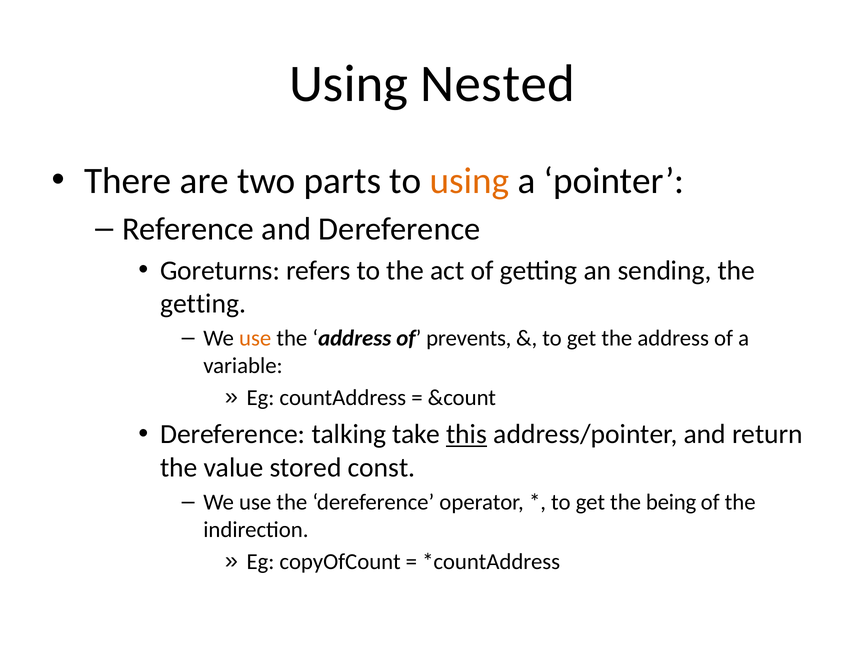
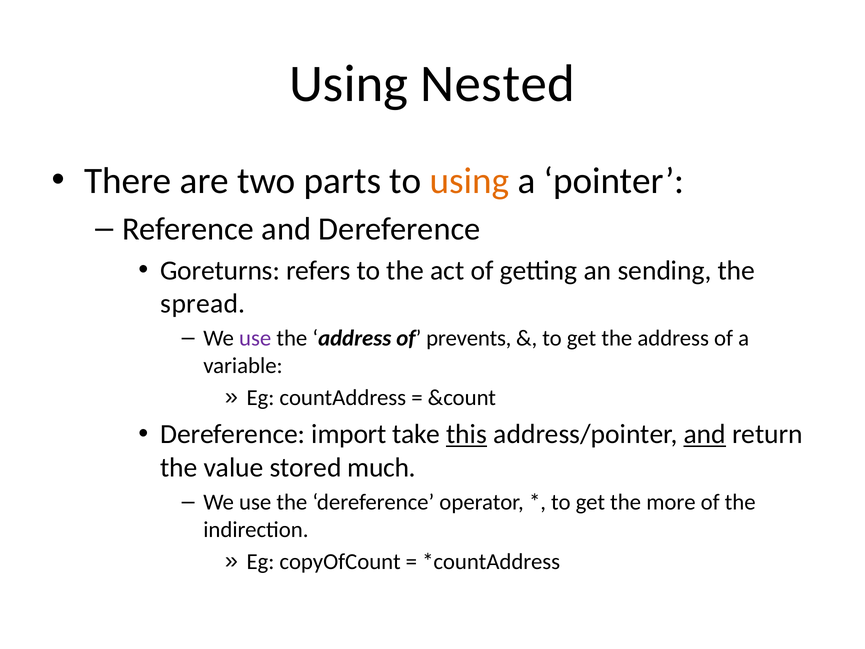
getting: getting -> spread (203, 304)
use colour: orange -> purple (255, 338)
talking: talking -> import (349, 434)
and underline: none -> present (705, 434)
const: const -> much (382, 467)
being: being -> more (671, 502)
